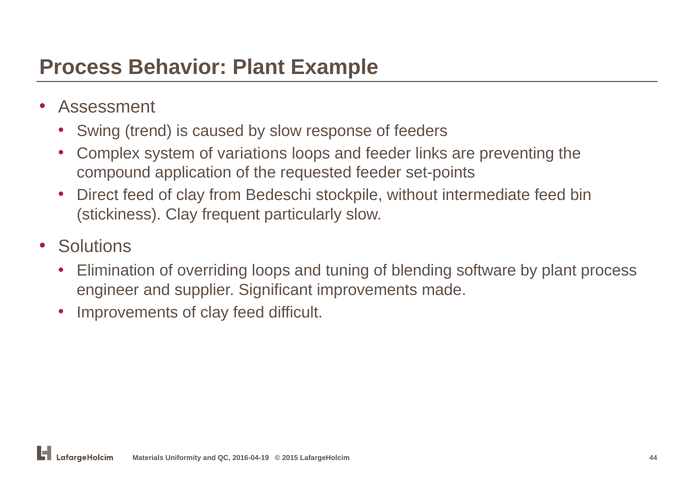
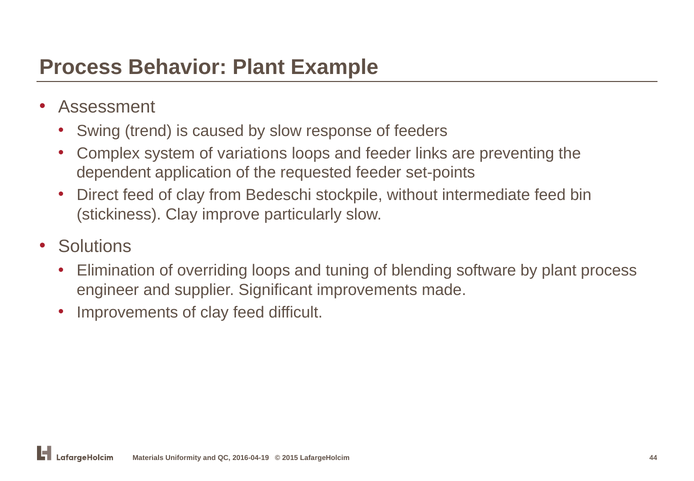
compound: compound -> dependent (114, 172)
frequent: frequent -> improve (231, 214)
